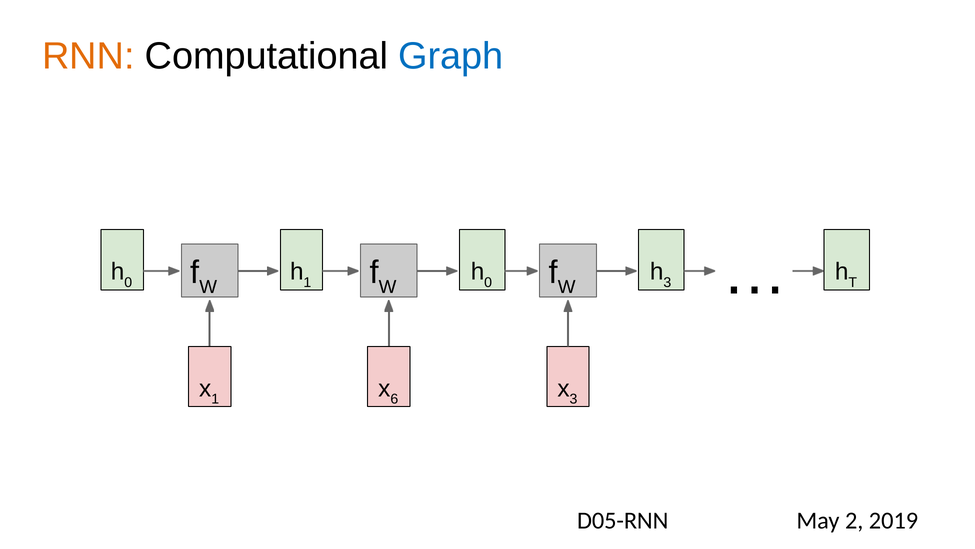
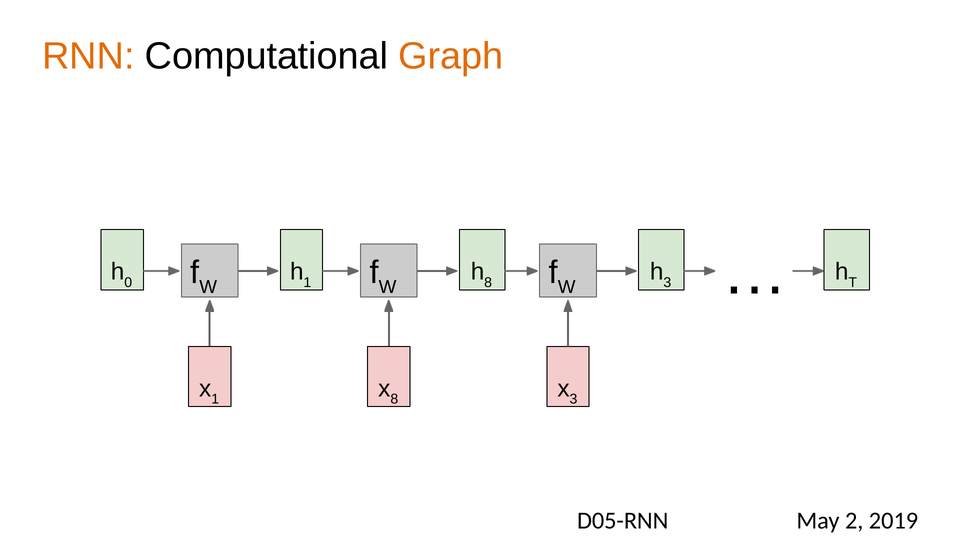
Graph colour: blue -> orange (451, 56)
0: 0 -> 8 (488, 282)
6: 6 -> 8 (394, 399)
